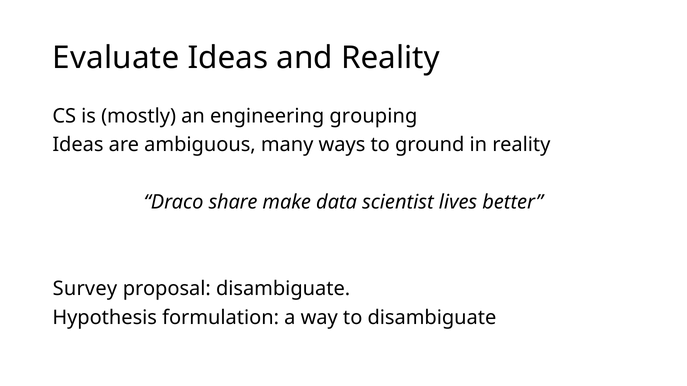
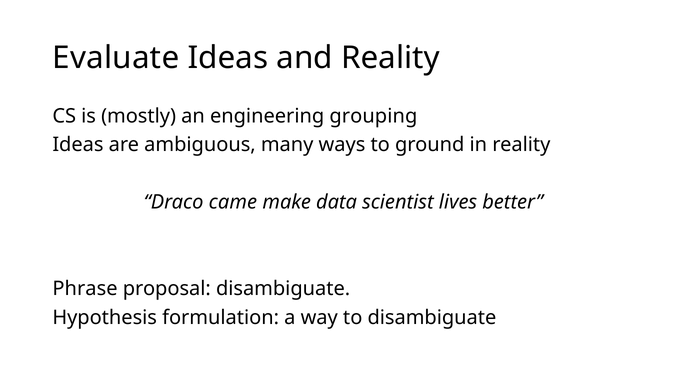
share: share -> came (233, 203)
Survey: Survey -> Phrase (85, 289)
